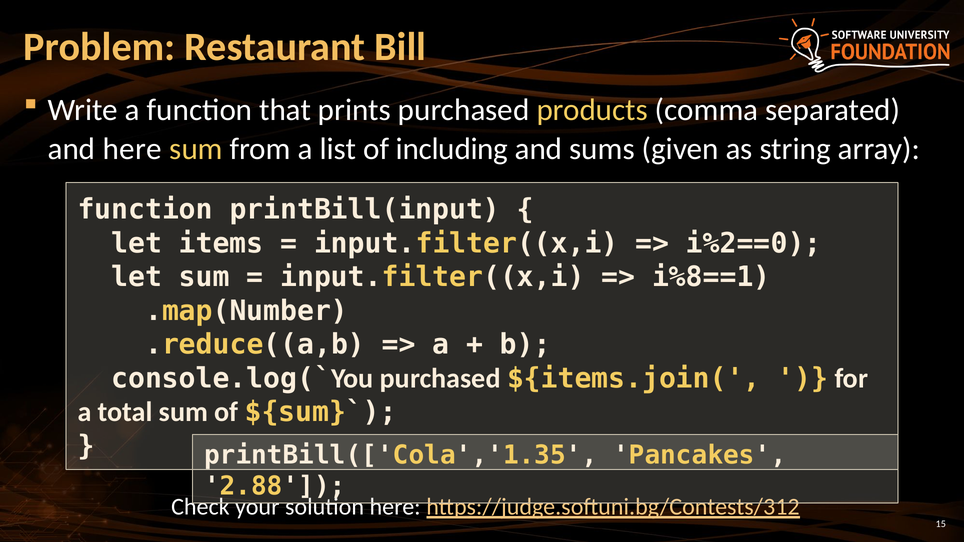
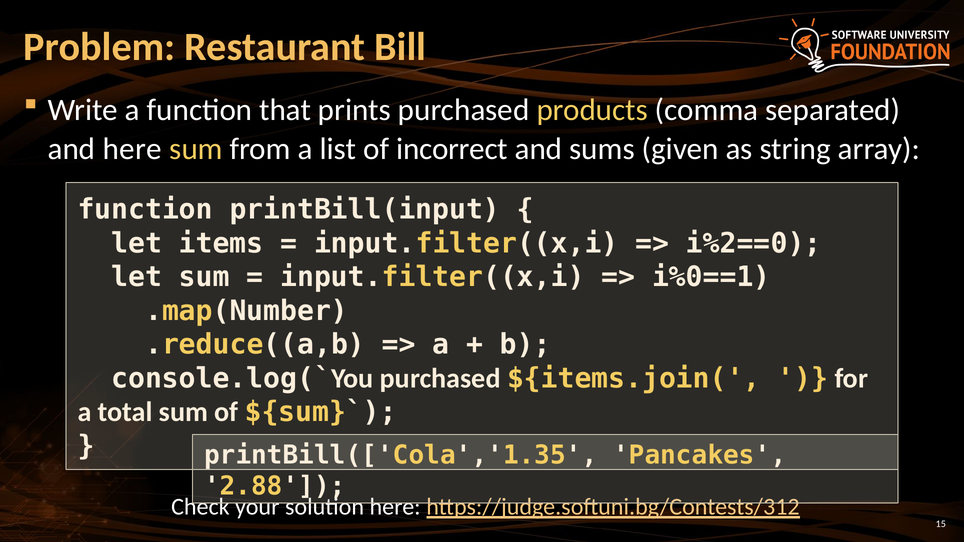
including: including -> incorrect (452, 149)
i%8==1: i%8==1 -> i%0==1 (711, 277)
